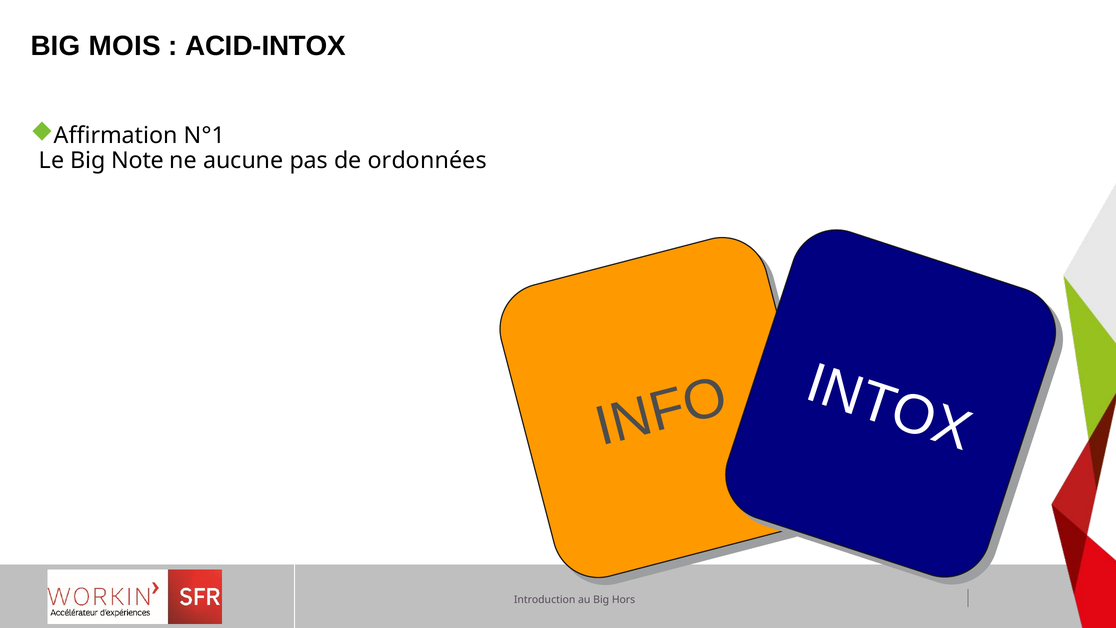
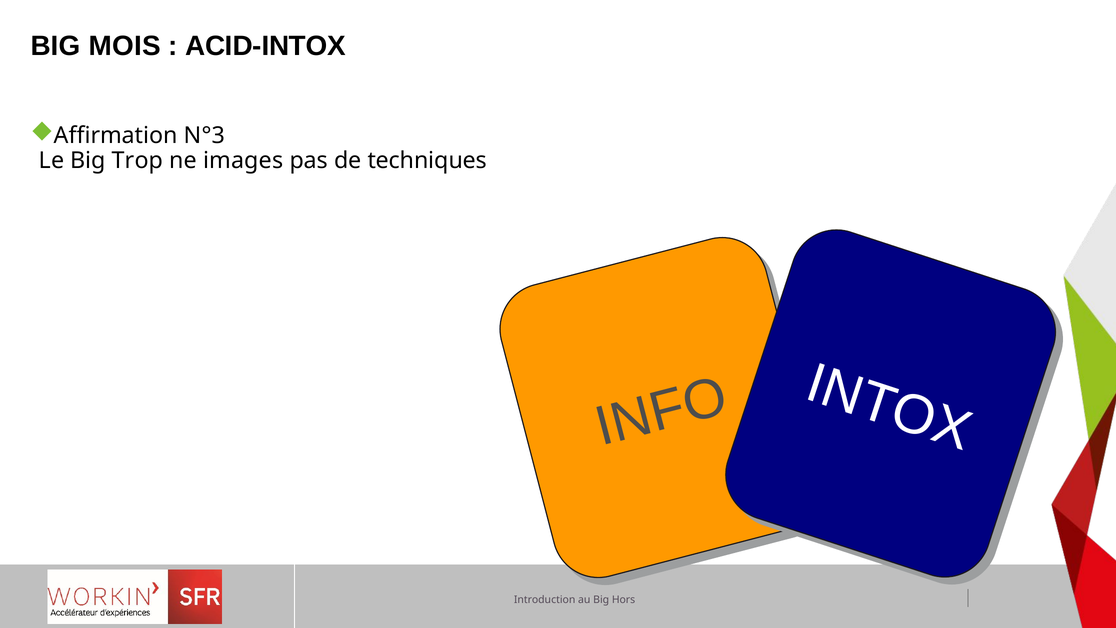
N°1: N°1 -> N°3 (204, 136)
Note: Note -> Trop (138, 161)
aucune: aucune -> images (243, 161)
ordonnées: ordonnées -> techniques (427, 161)
